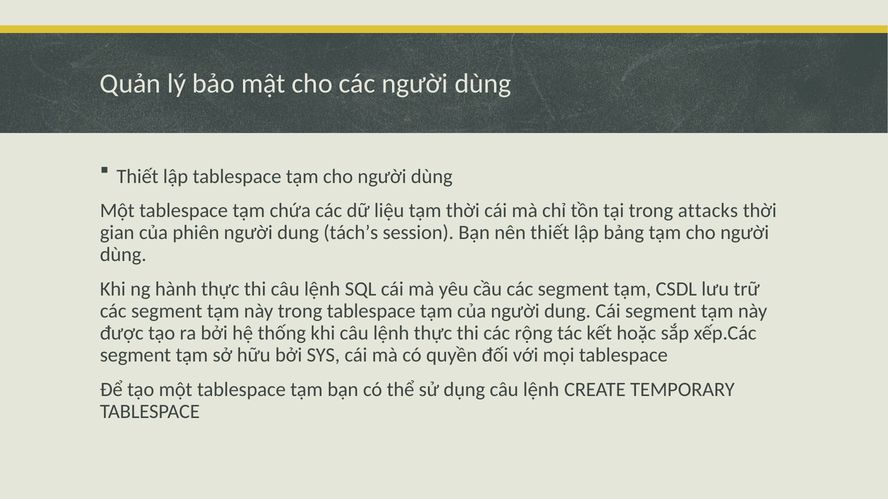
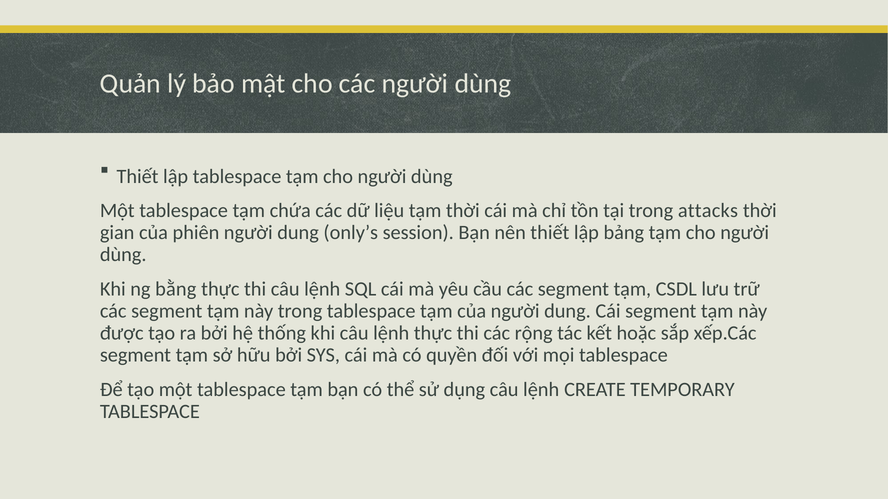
tách’s: tách’s -> only’s (351, 233)
hành: hành -> bằng (176, 289)
